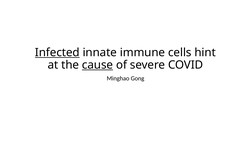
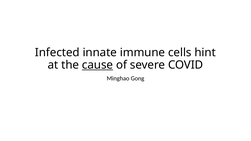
Infected underline: present -> none (57, 53)
